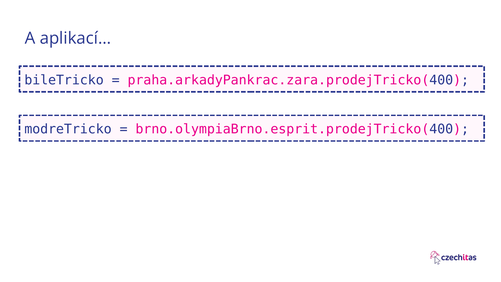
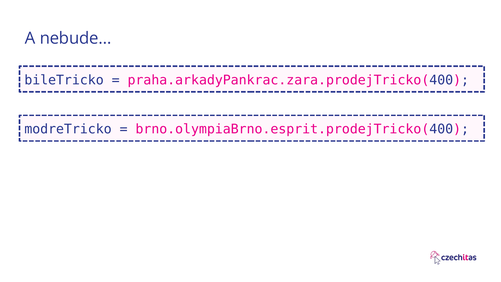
aplikací…: aplikací… -> nebude… (76, 38)
